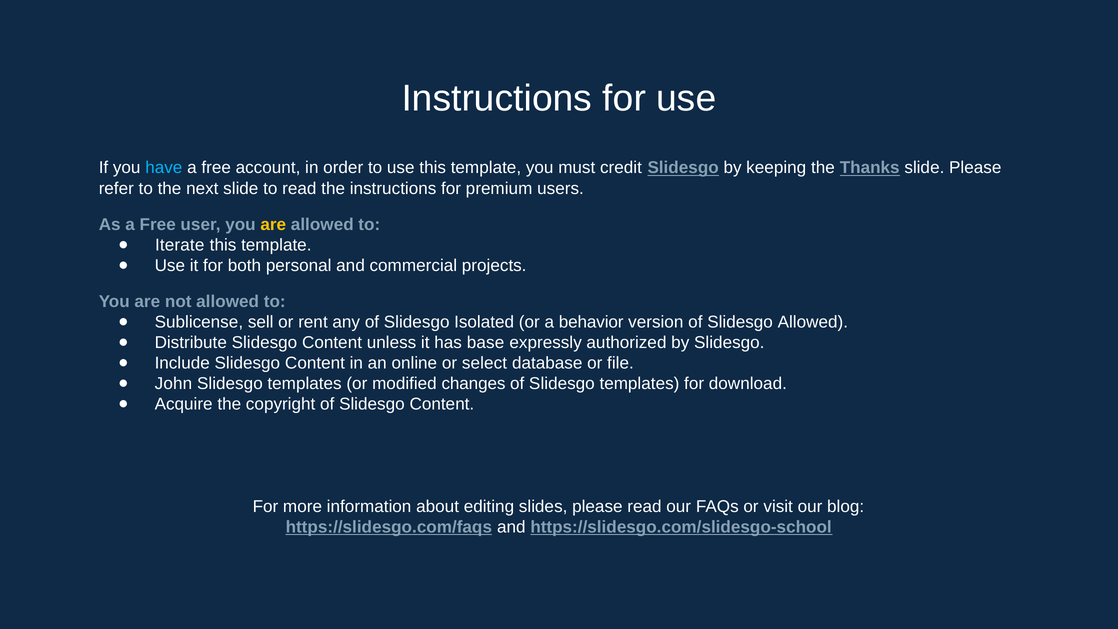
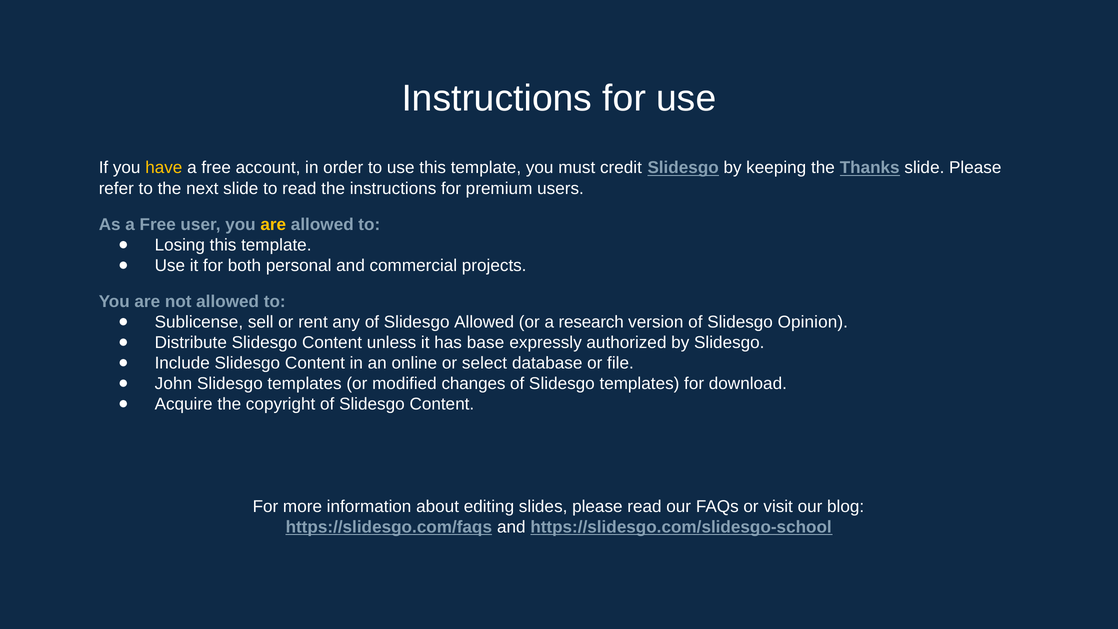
have colour: light blue -> yellow (164, 168)
Iterate: Iterate -> Losing (180, 245)
Slidesgo Isolated: Isolated -> Allowed (484, 322)
behavior: behavior -> research (591, 322)
Slidesgo Allowed: Allowed -> Opinion (813, 322)
